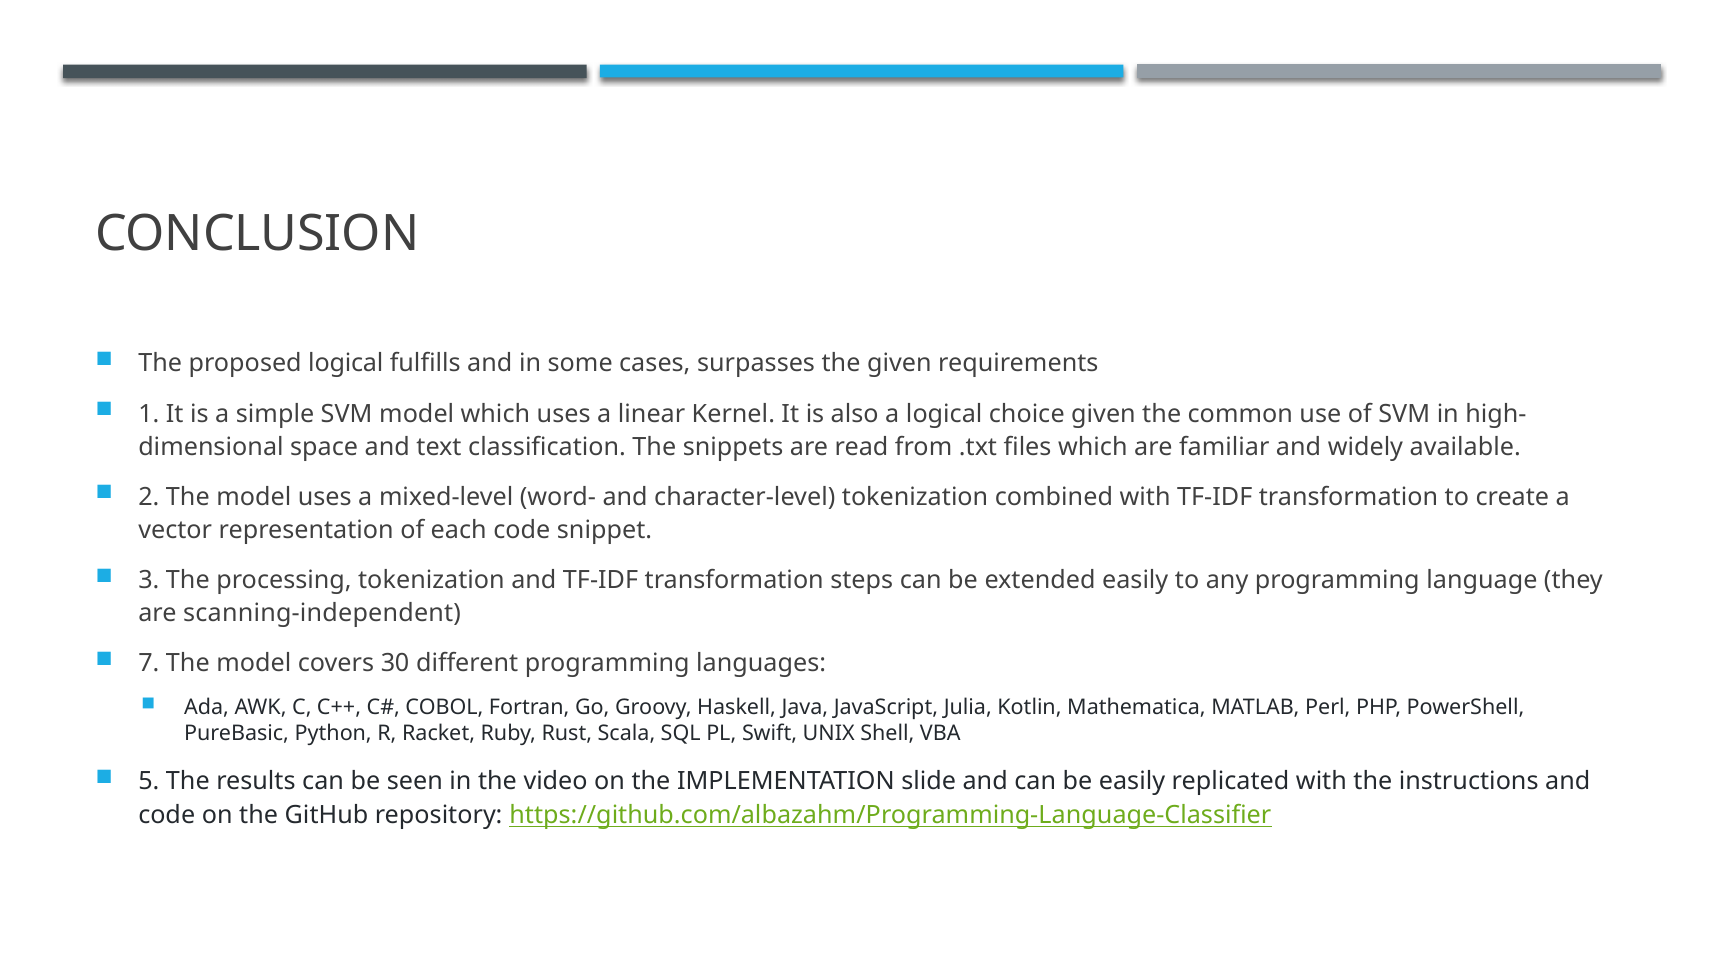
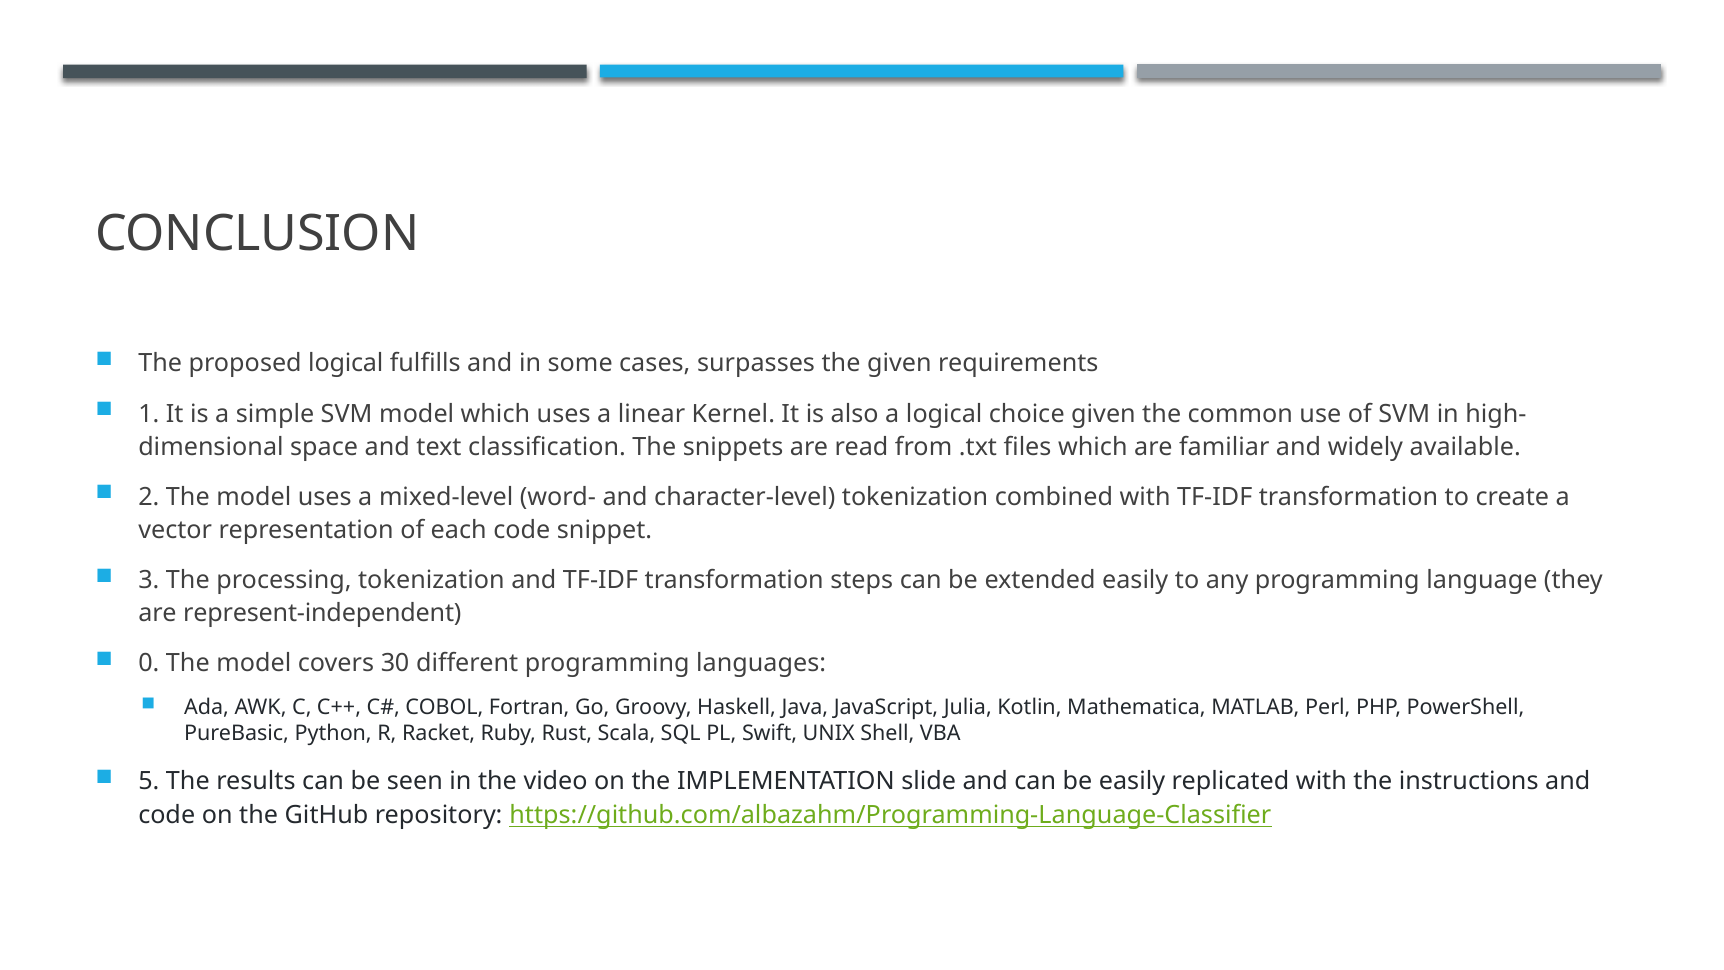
scanning-independent: scanning-independent -> represent-independent (322, 613)
7: 7 -> 0 (149, 663)
